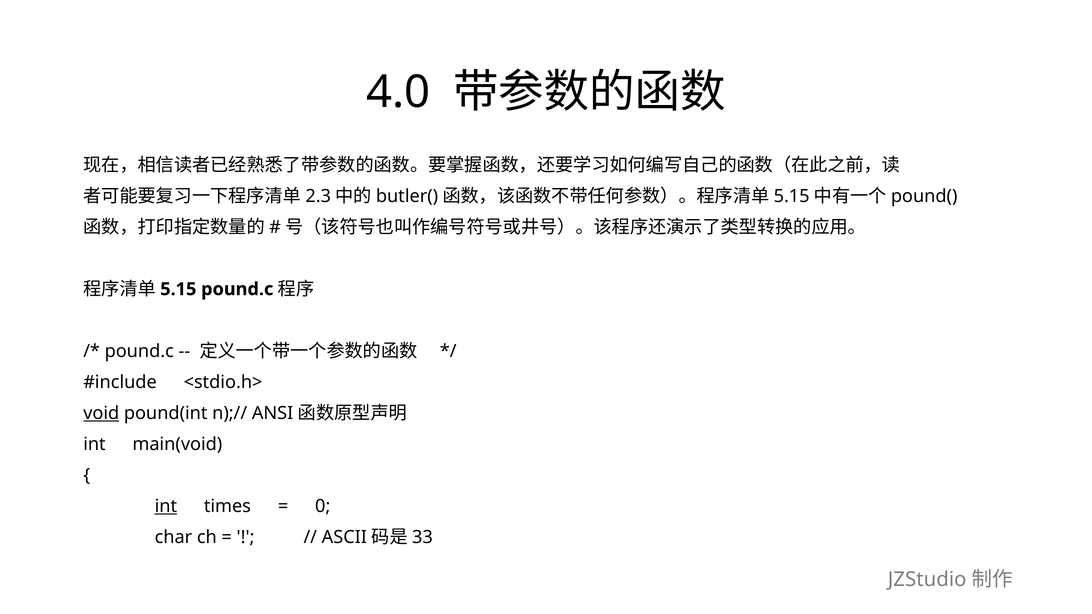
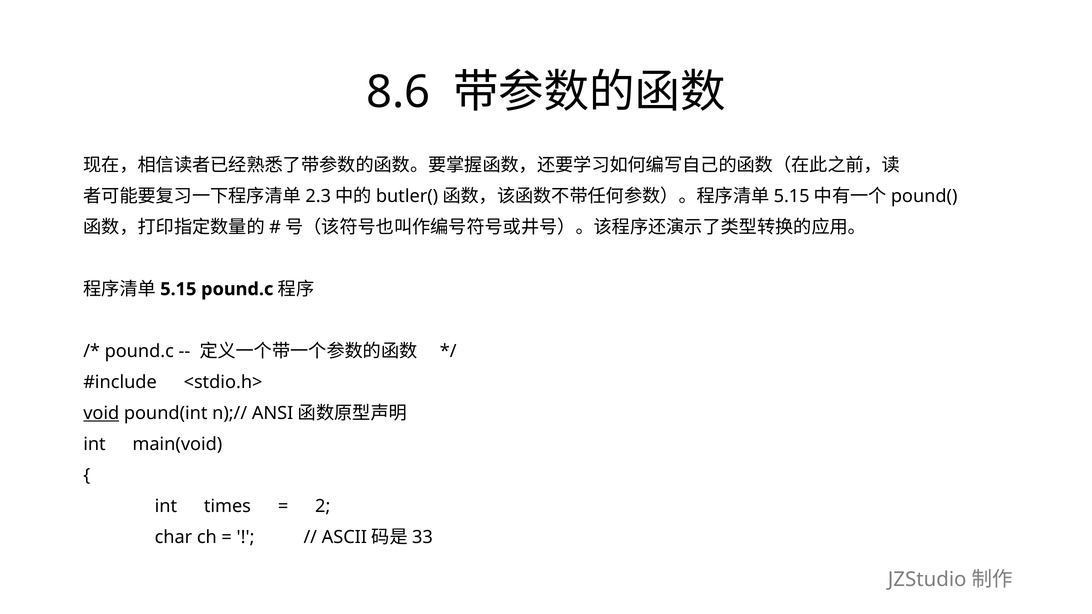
4.0: 4.0 -> 8.6 (398, 92)
int underline: present -> none (166, 506)
0: 0 -> 2 (323, 506)
